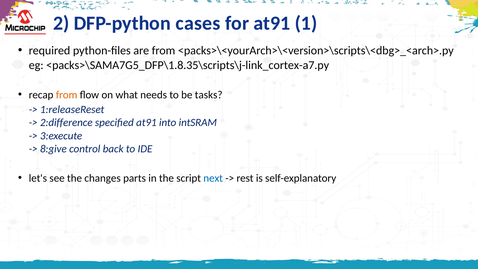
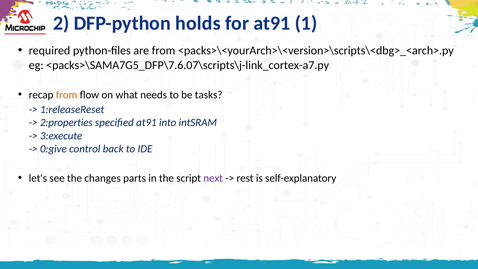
cases: cases -> holds (198, 23)
<packs>\SAMA7G5_DFP\1.8.35\scripts\j-link_cortex-a7.py: <packs>\SAMA7G5_DFP\1.8.35\scripts\j-link_cortex-a7.py -> <packs>\SAMA7G5_DFP\7.6.07\scripts\j-link_cortex-a7.py (188, 65)
2:difference: 2:difference -> 2:properties (66, 123)
8:give: 8:give -> 0:give (53, 149)
next colour: blue -> purple (213, 178)
